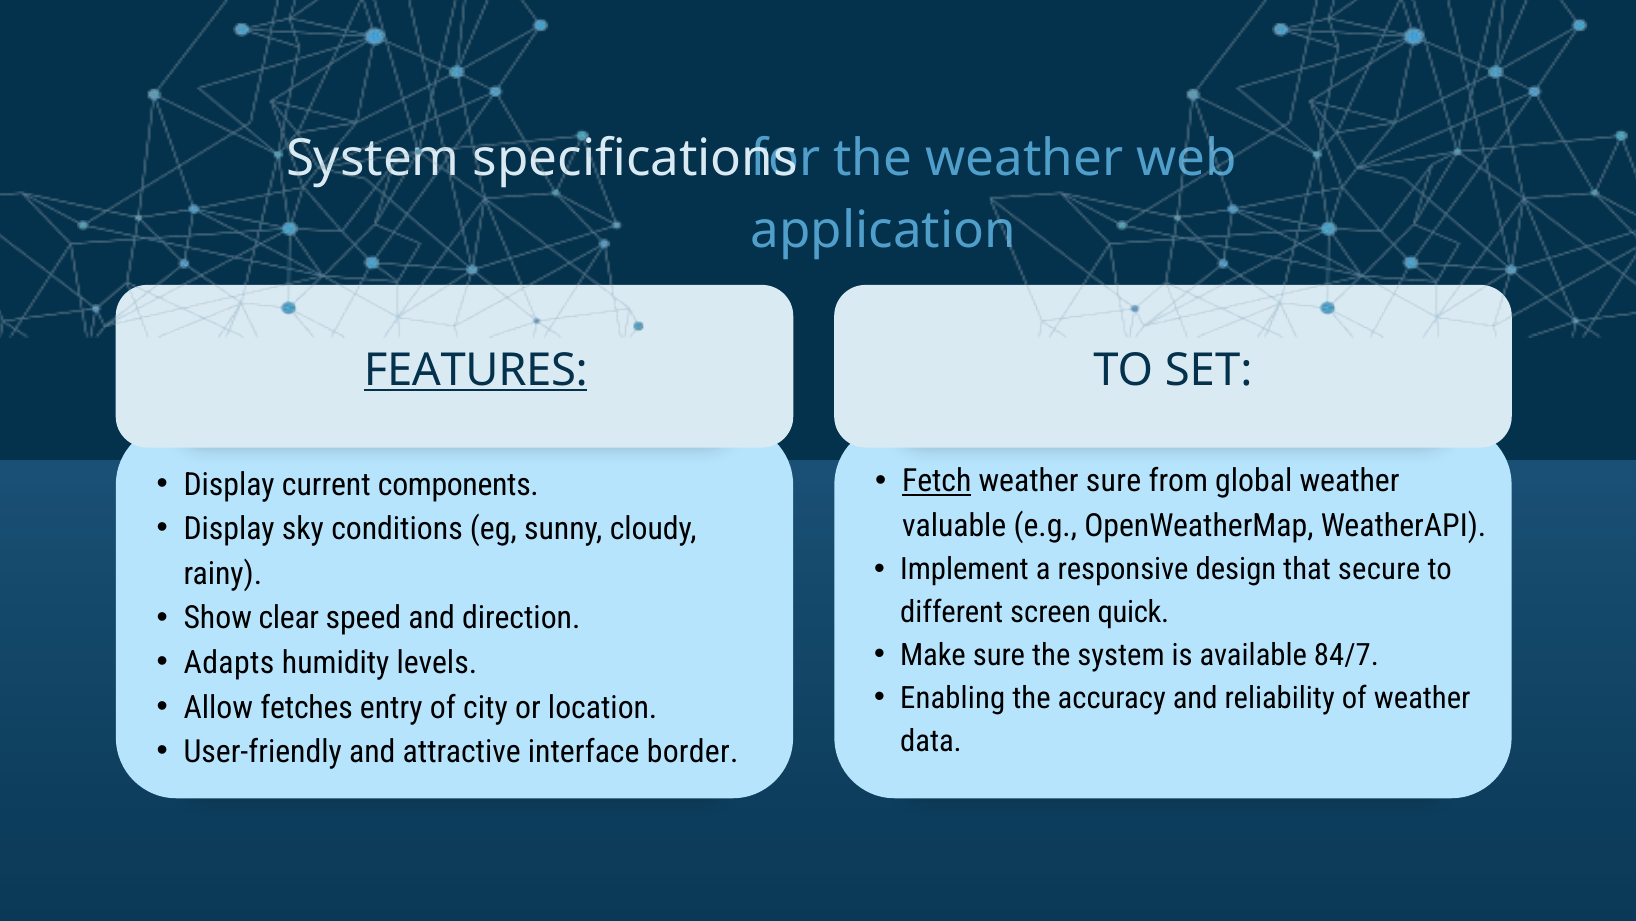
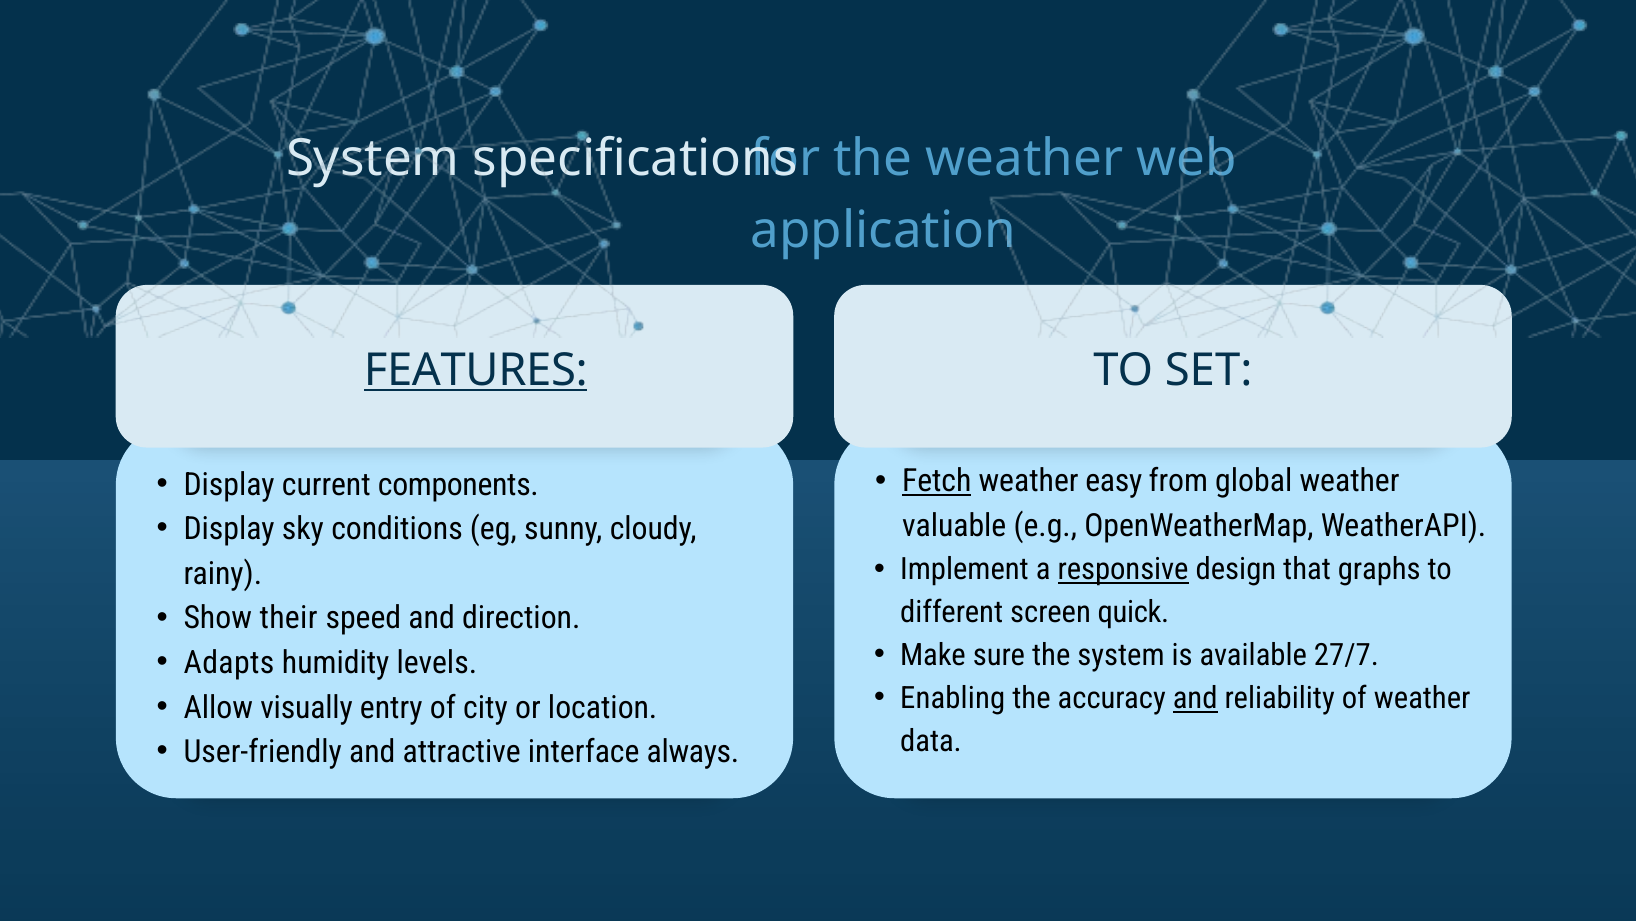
weather sure: sure -> easy (1114, 481)
responsive underline: none -> present (1123, 569)
secure: secure -> graphs (1379, 569)
clear: clear -> their (289, 618)
84/7: 84/7 -> 27/7 (1346, 655)
and underline: none -> present (1195, 698)
fetches: fetches -> visually (307, 707)
border: border -> always (693, 751)
